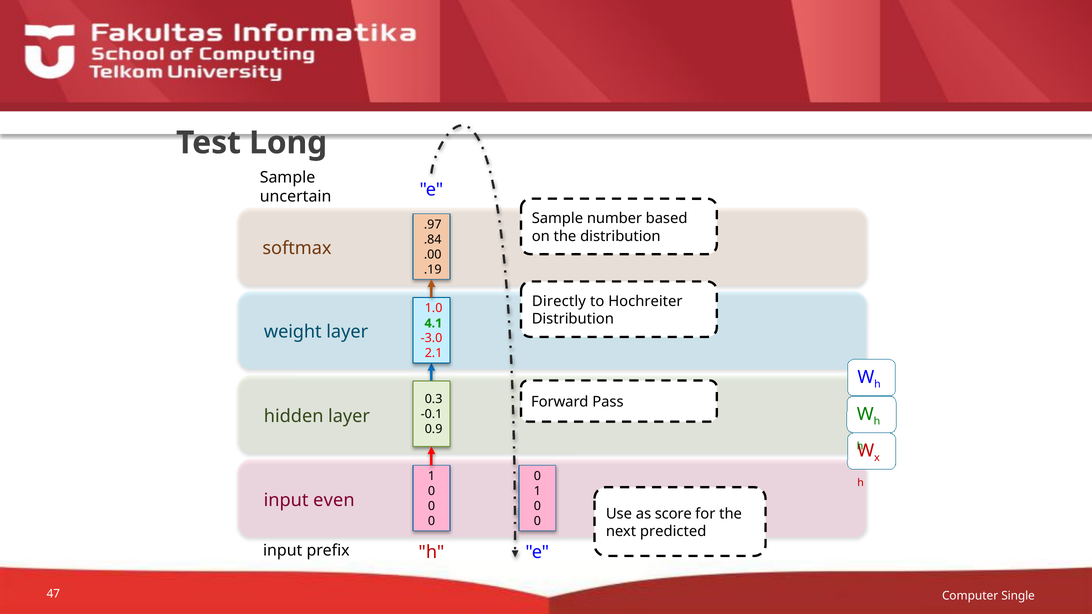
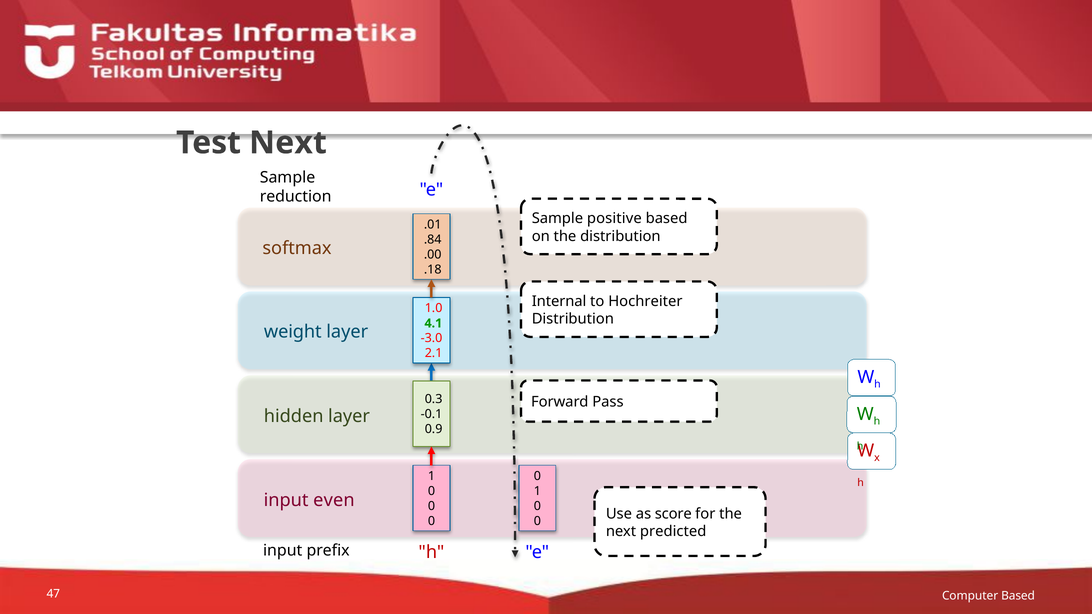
Test Long: Long -> Next (288, 143)
uncertain: uncertain -> reduction (296, 197)
number: number -> positive (614, 219)
.97: .97 -> .01 (433, 225)
.19: .19 -> .18 (433, 270)
Directly: Directly -> Internal (559, 301)
Computer Single: Single -> Based (1018, 596)
